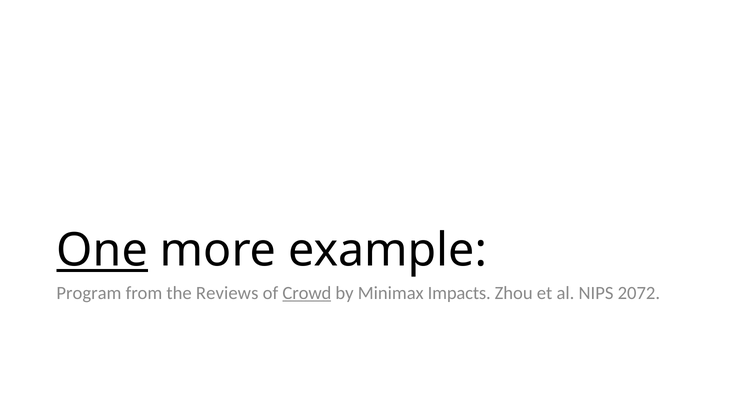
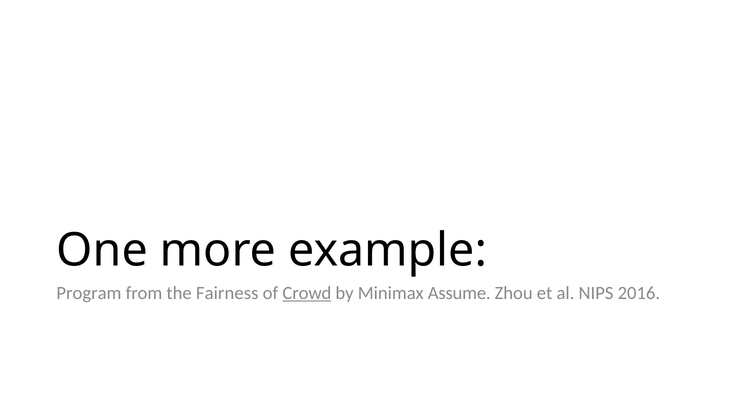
One underline: present -> none (102, 251)
Reviews: Reviews -> Fairness (227, 293)
Impacts: Impacts -> Assume (459, 293)
2072: 2072 -> 2016 (639, 293)
